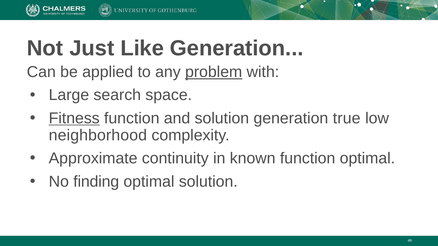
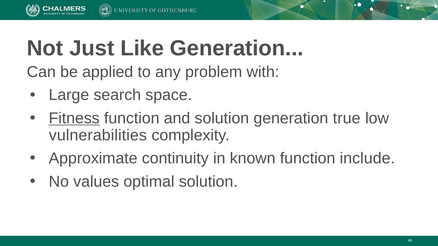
problem underline: present -> none (214, 72)
neighborhood: neighborhood -> vulnerabilities (98, 135)
function optimal: optimal -> include (367, 159)
finding: finding -> values (96, 182)
